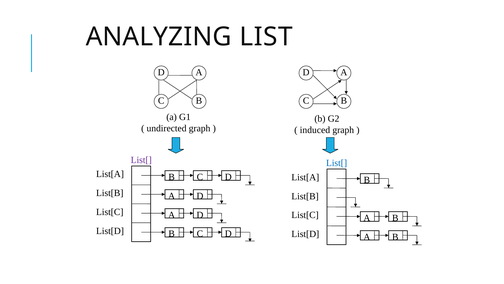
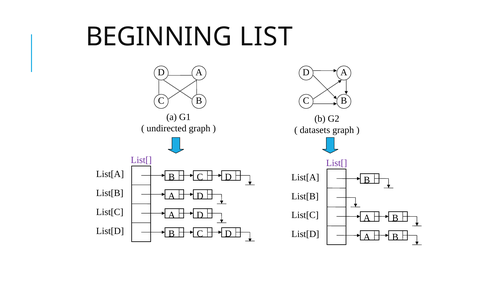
ANALYZING: ANALYZING -> BEGINNING (159, 37)
induced: induced -> datasets (315, 130)
List[ colour: blue -> purple (337, 163)
